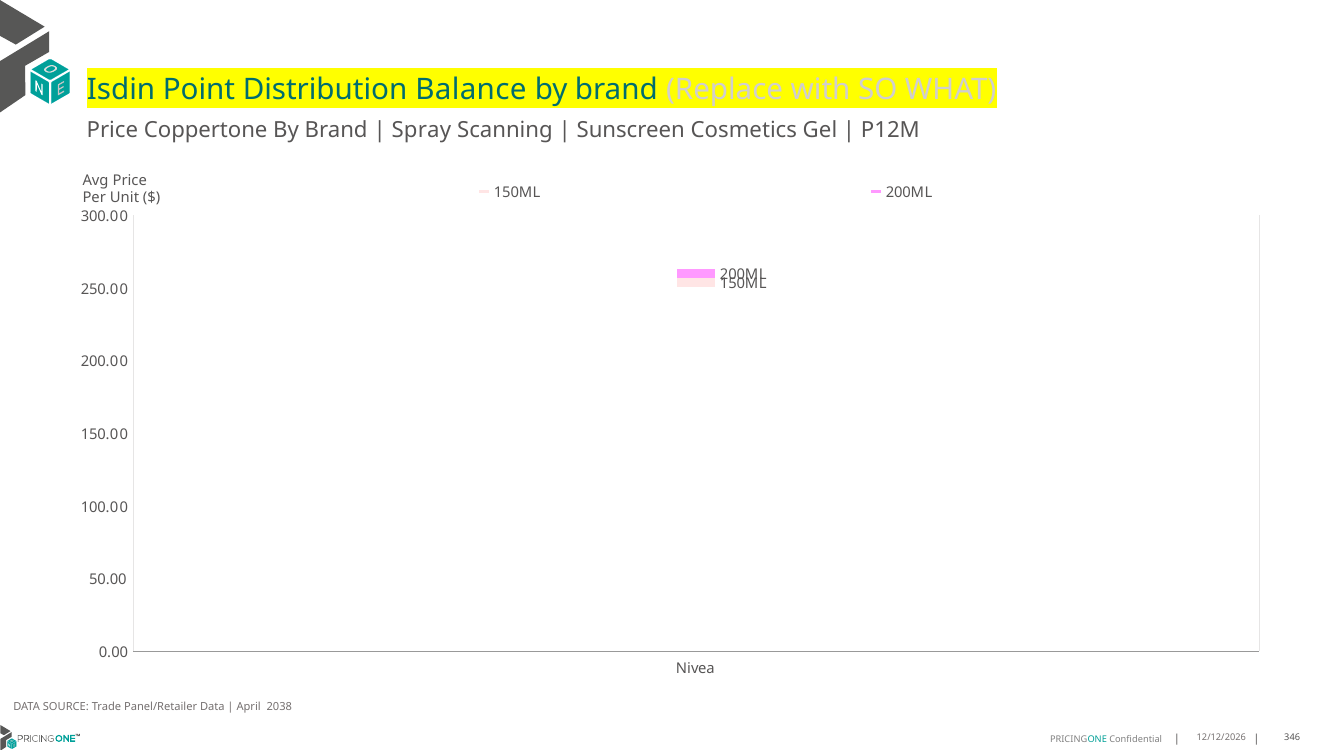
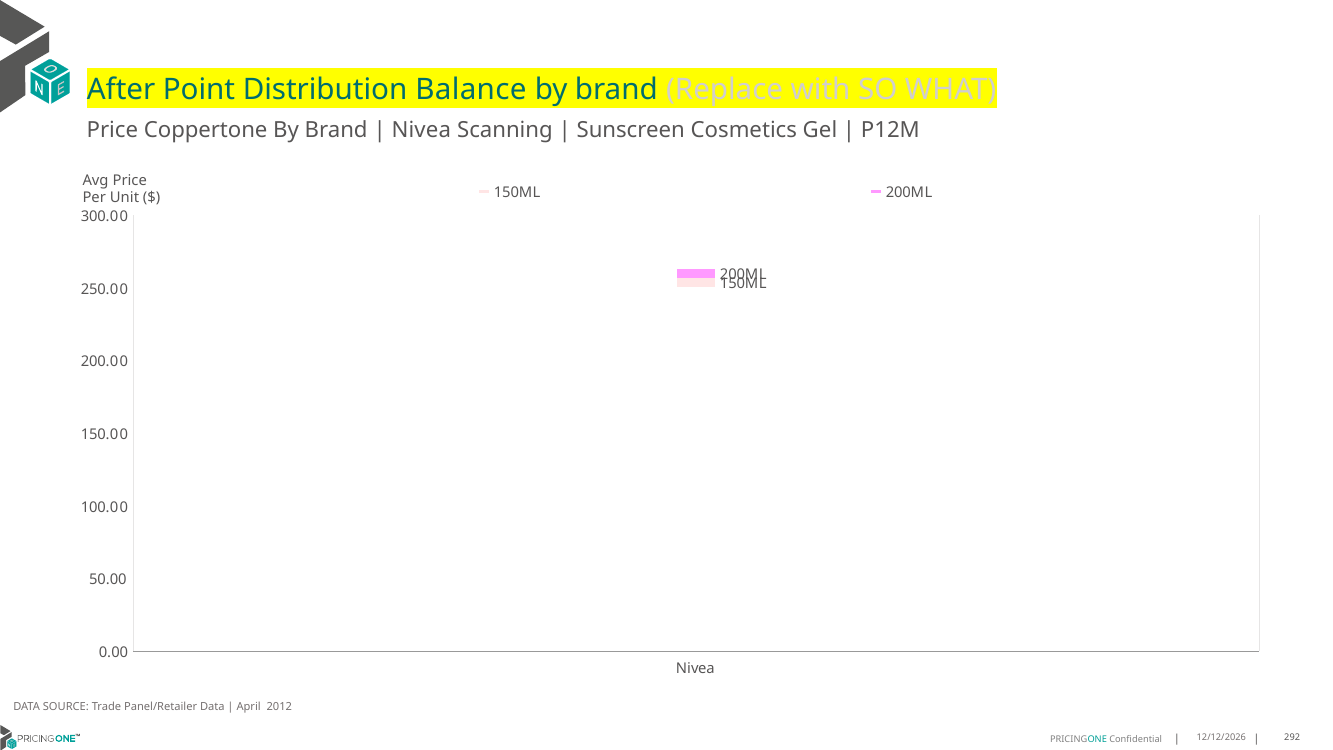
Isdin: Isdin -> After (121, 90)
Spray: Spray -> Nivea (421, 130)
2038: 2038 -> 2012 (279, 706)
346: 346 -> 292 (1292, 737)
